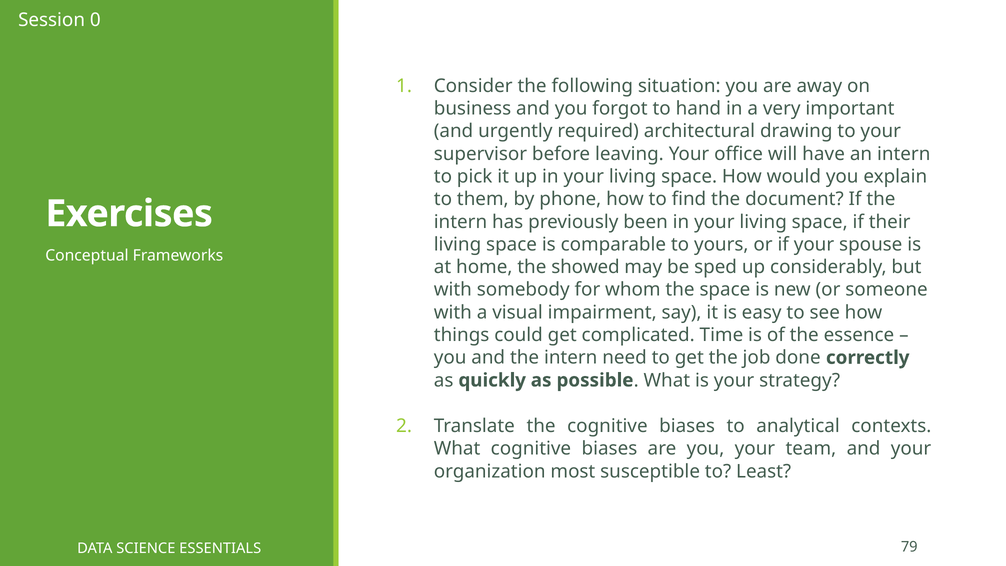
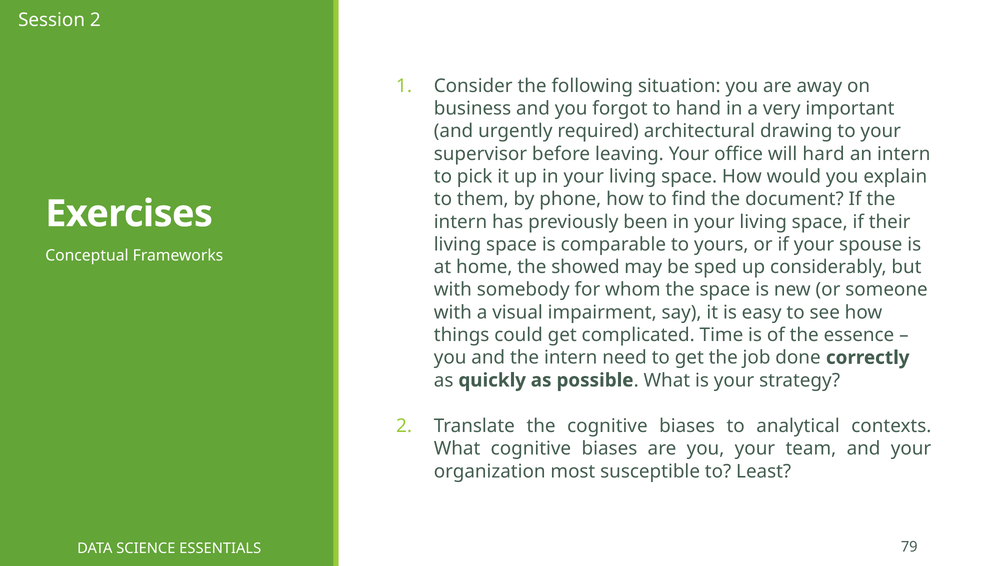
Session 0: 0 -> 2 (95, 20)
have: have -> hard (824, 154)
